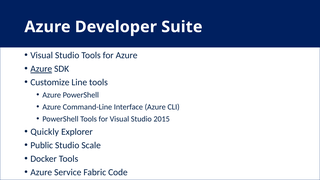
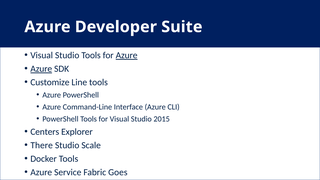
Azure underline: none -> present (127, 55)
Quickly: Quickly -> Centers (45, 132)
Public: Public -> There (42, 145)
Code: Code -> Goes (118, 172)
